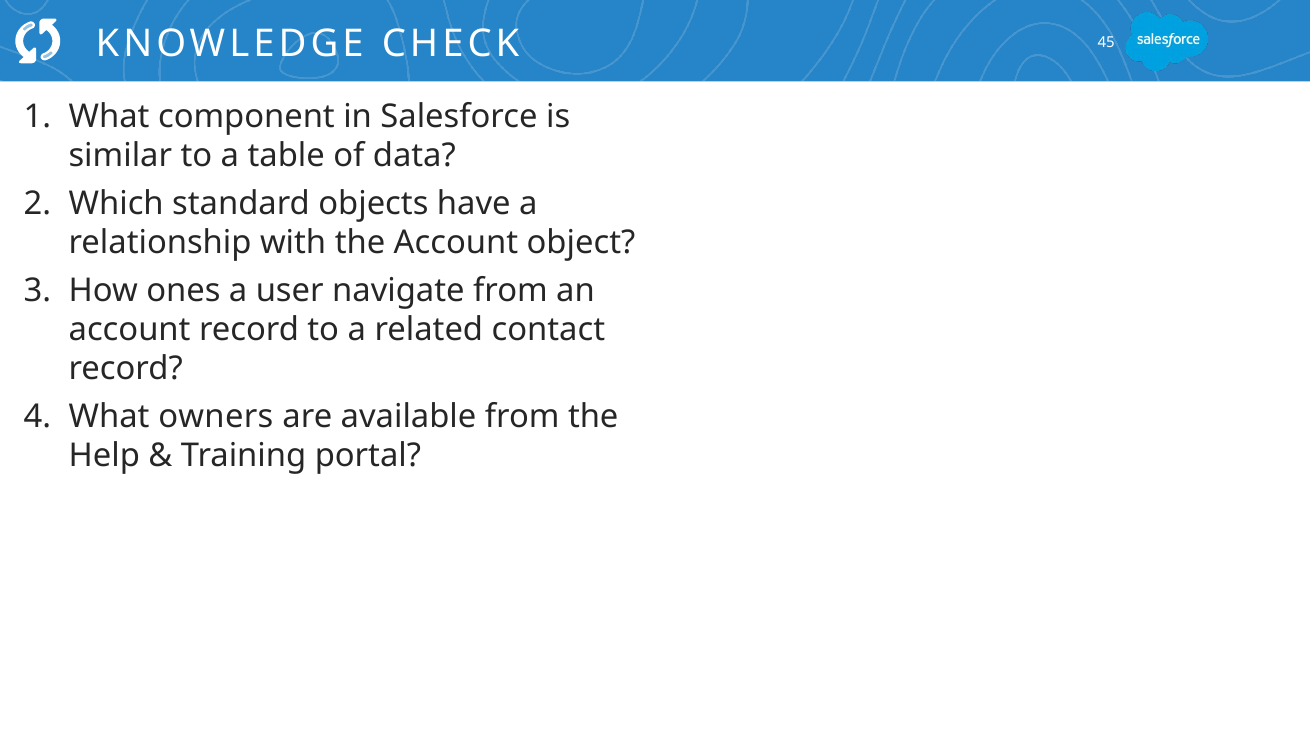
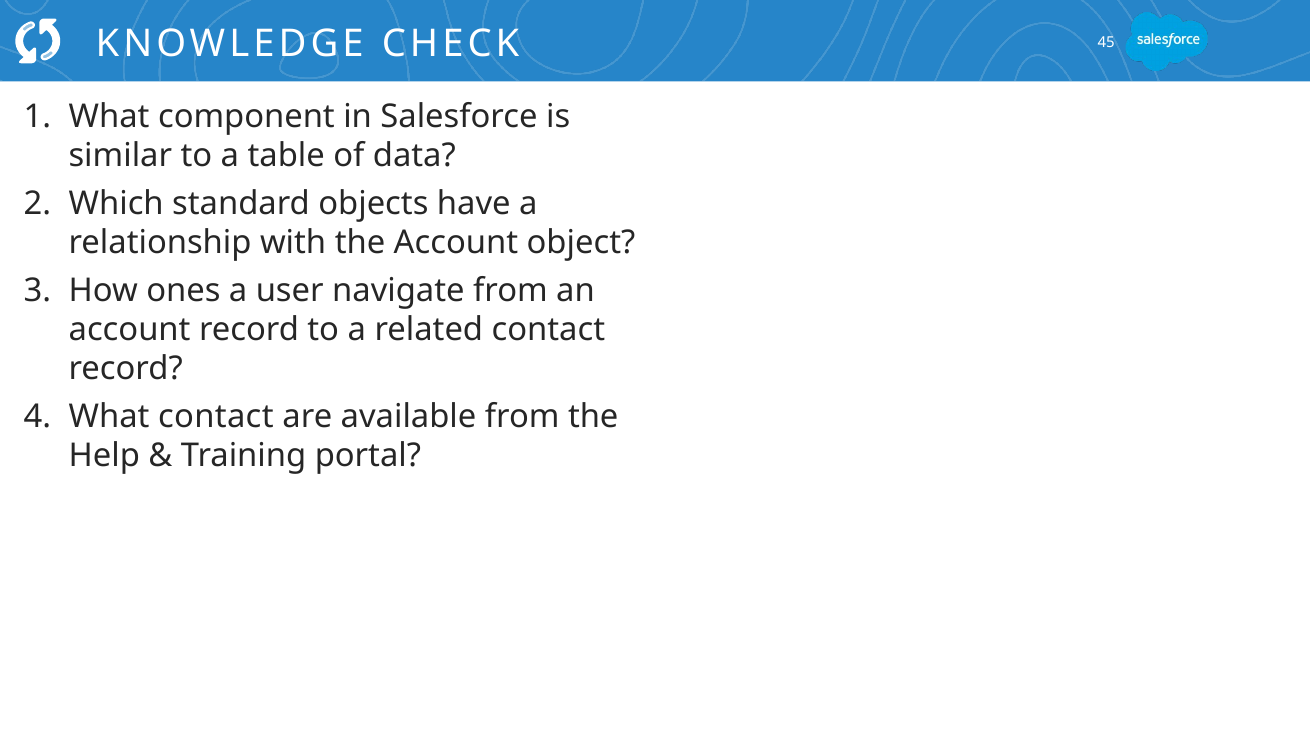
What owners: owners -> contact (216, 416)
